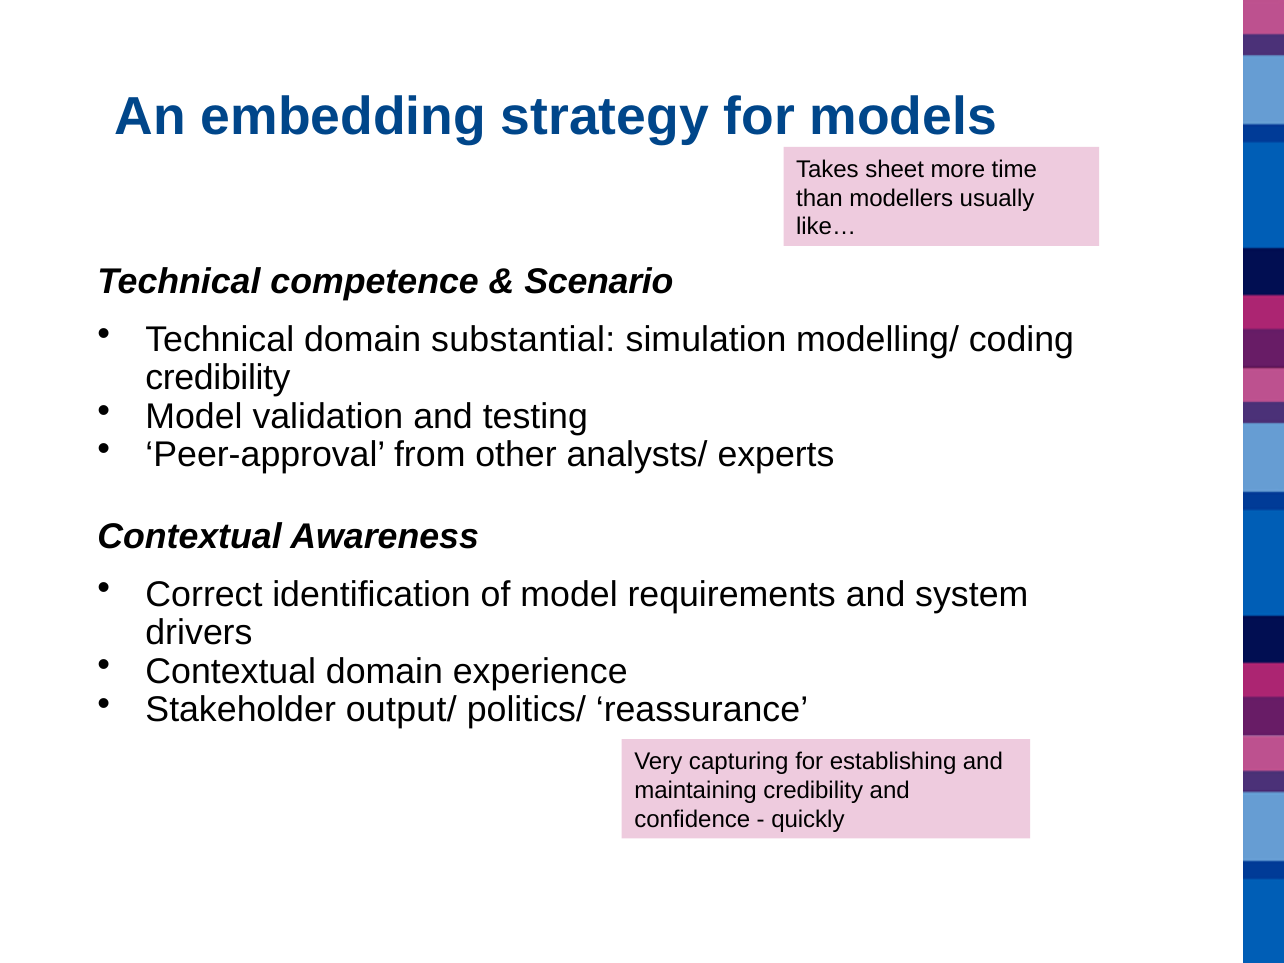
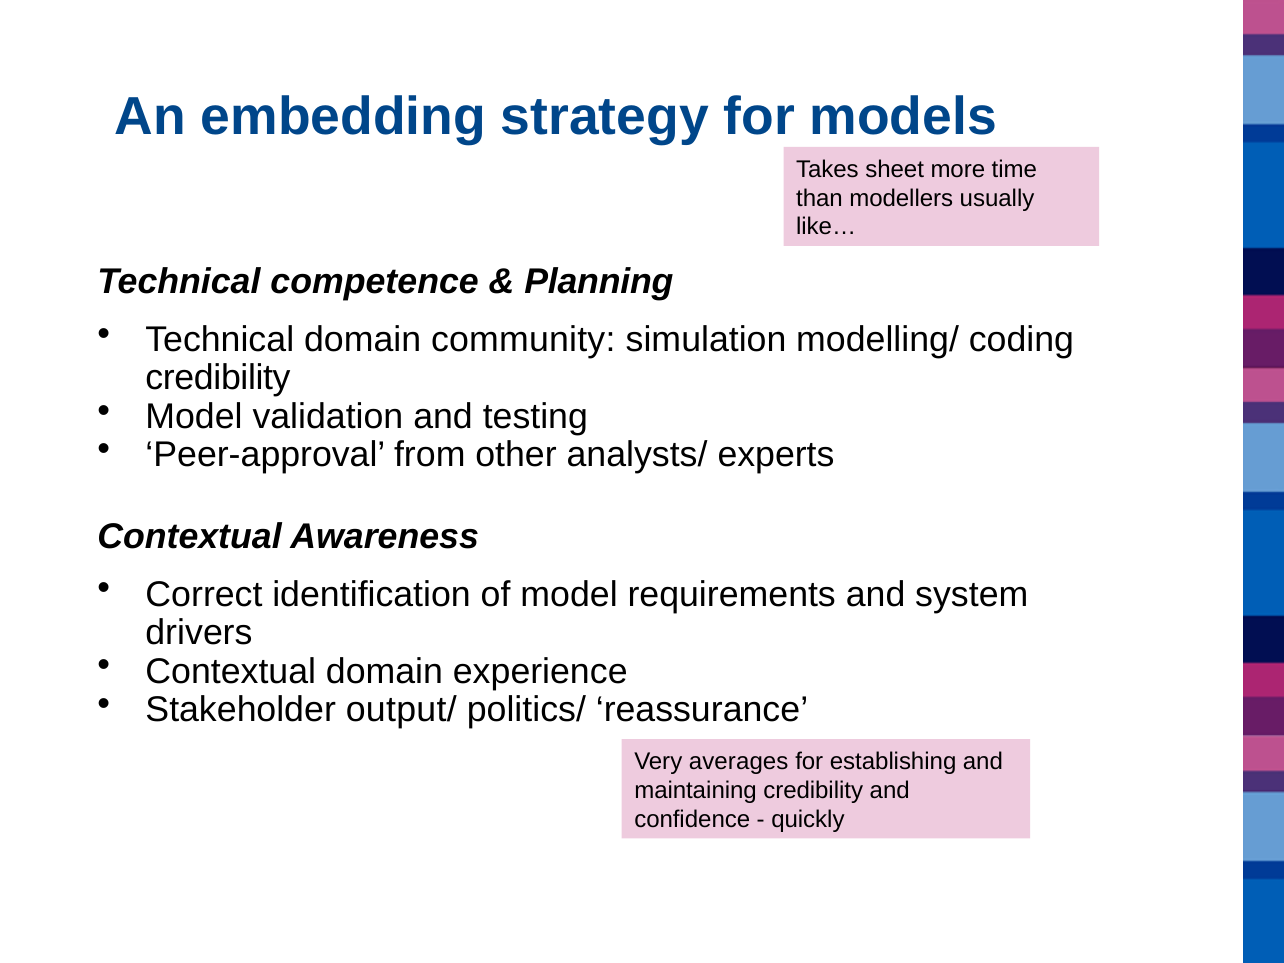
Scenario: Scenario -> Planning (599, 282)
substantial: substantial -> community (523, 340)
capturing: capturing -> averages (739, 762)
